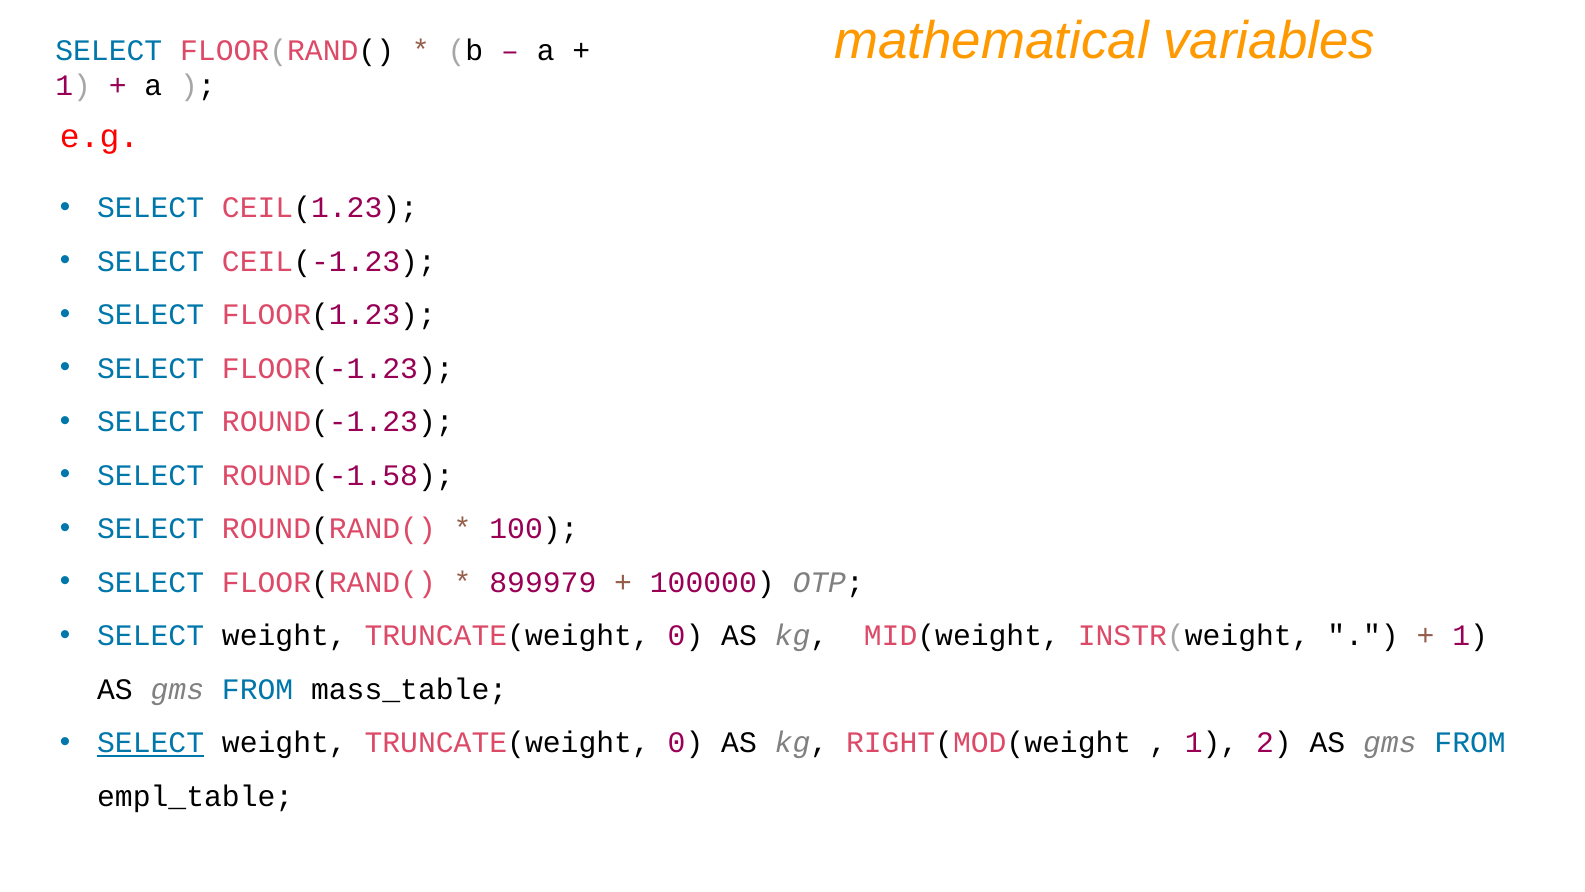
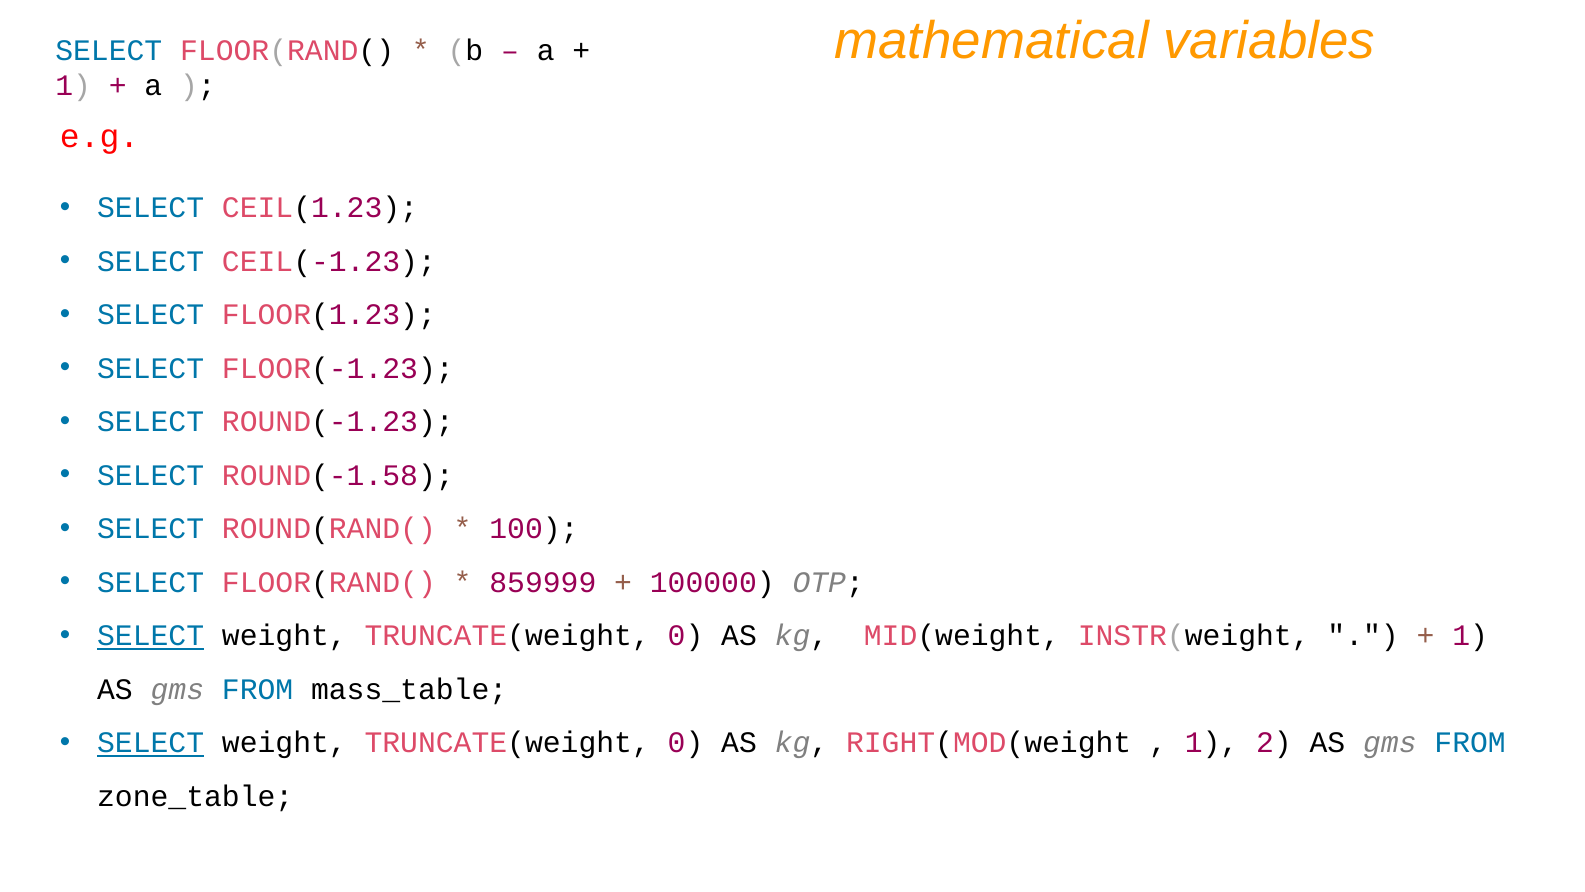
899979: 899979 -> 859999 (543, 582)
SELECT underline: none -> present (151, 636)
empl_table: empl_table -> zone_table (195, 796)
